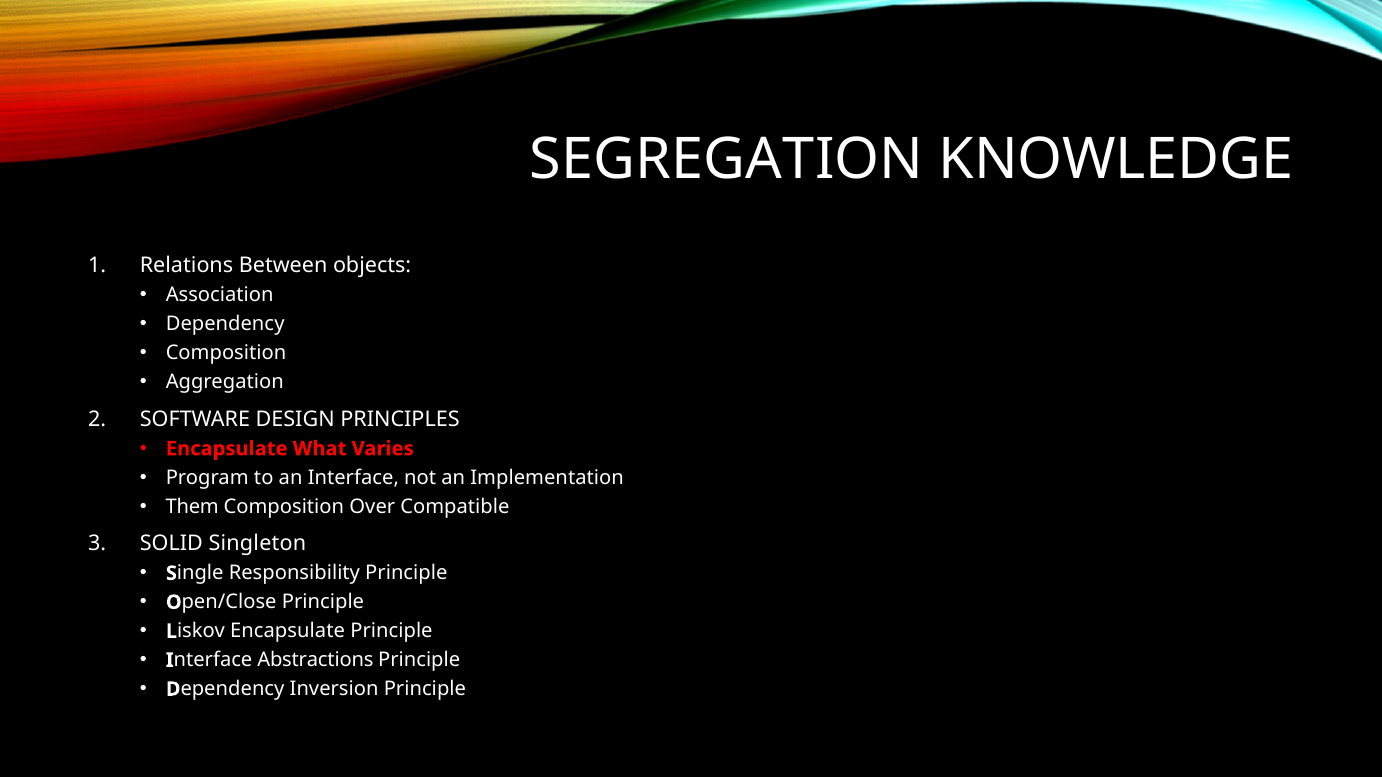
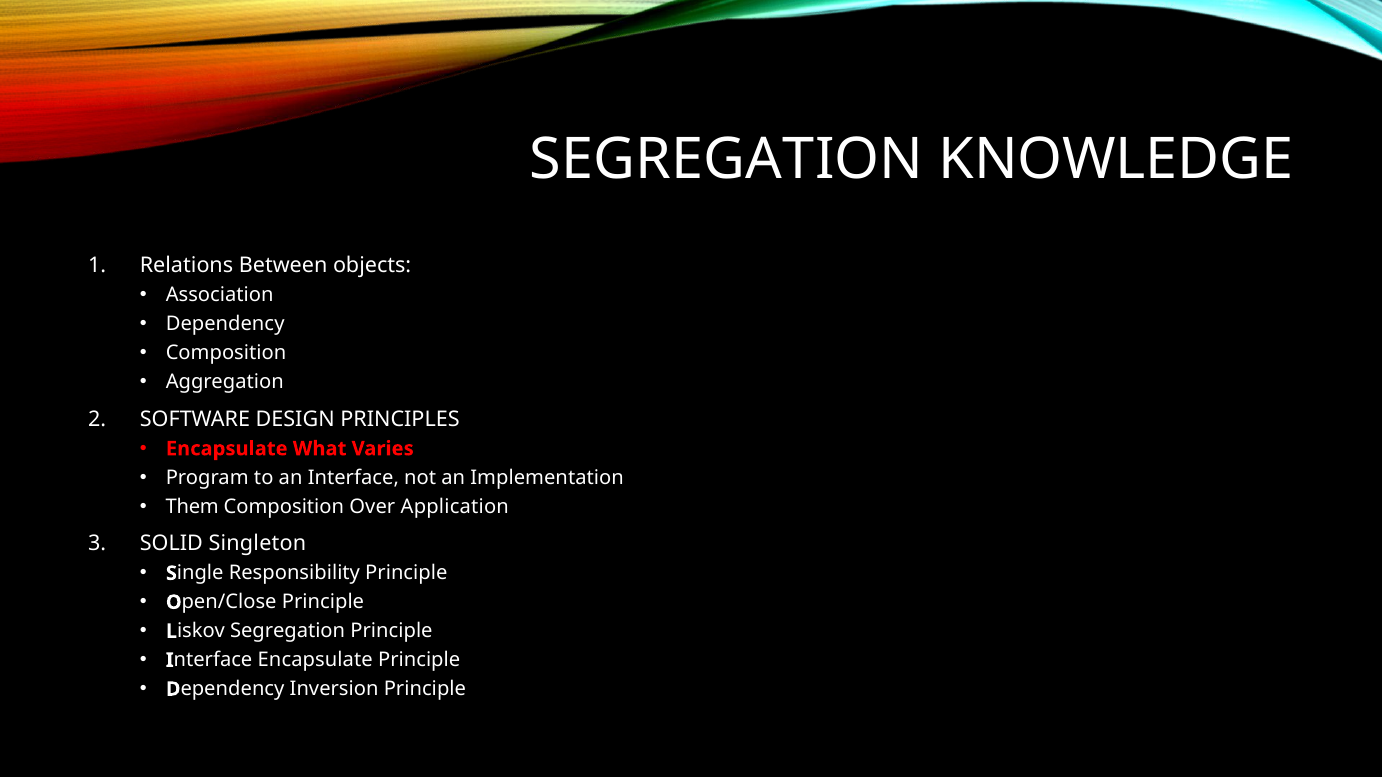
Compatible: Compatible -> Application (455, 507)
Liskov Encapsulate: Encapsulate -> Segregation (288, 631)
Interface Abstractions: Abstractions -> Encapsulate (315, 660)
